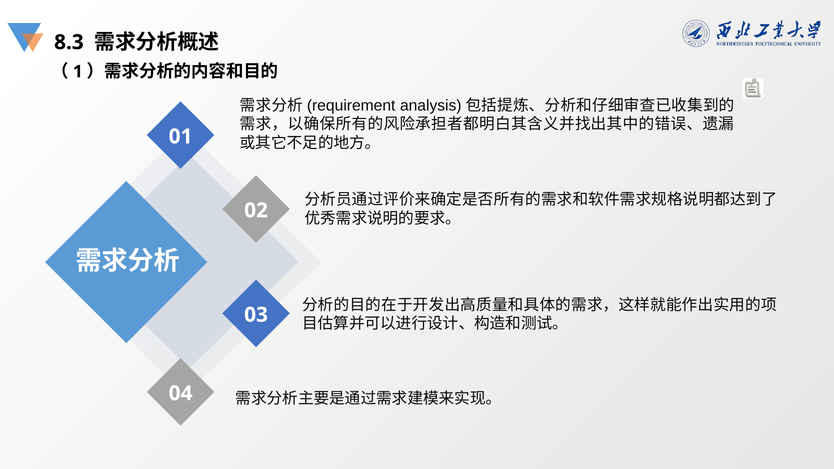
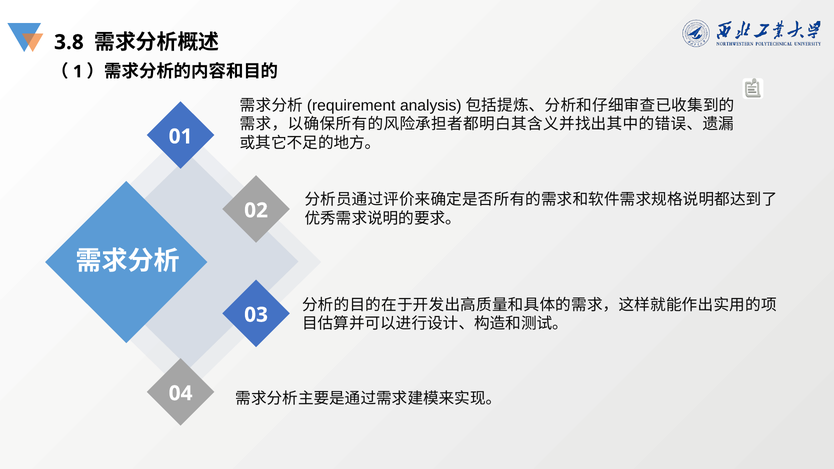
8.3: 8.3 -> 3.8 (69, 42)
